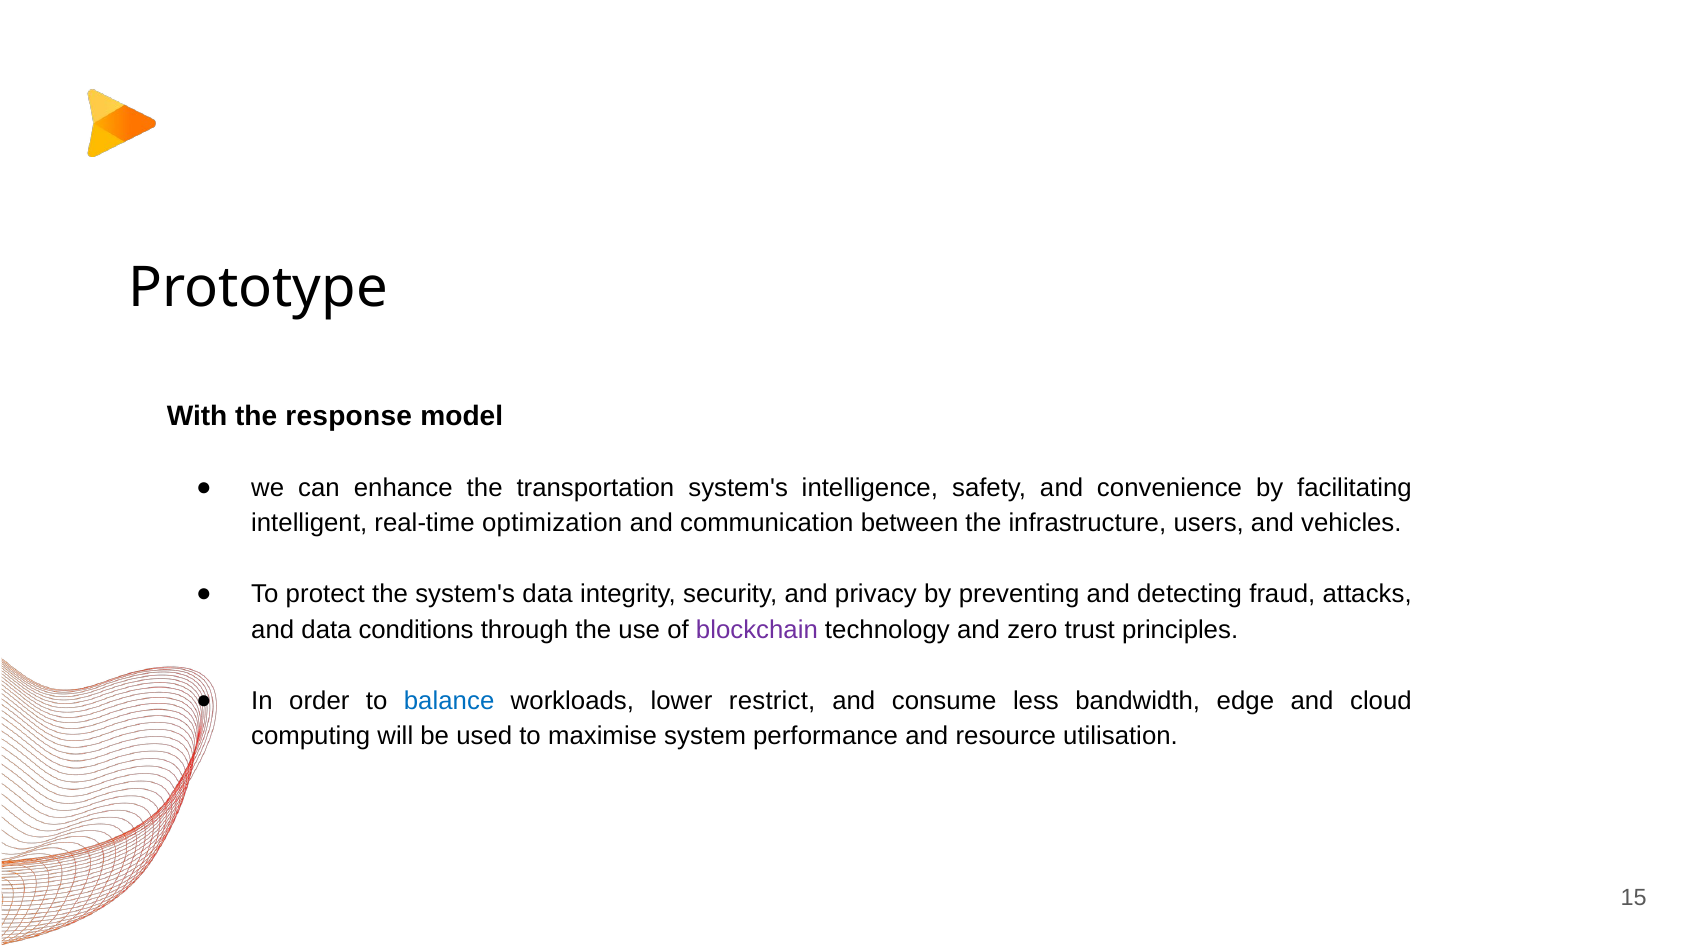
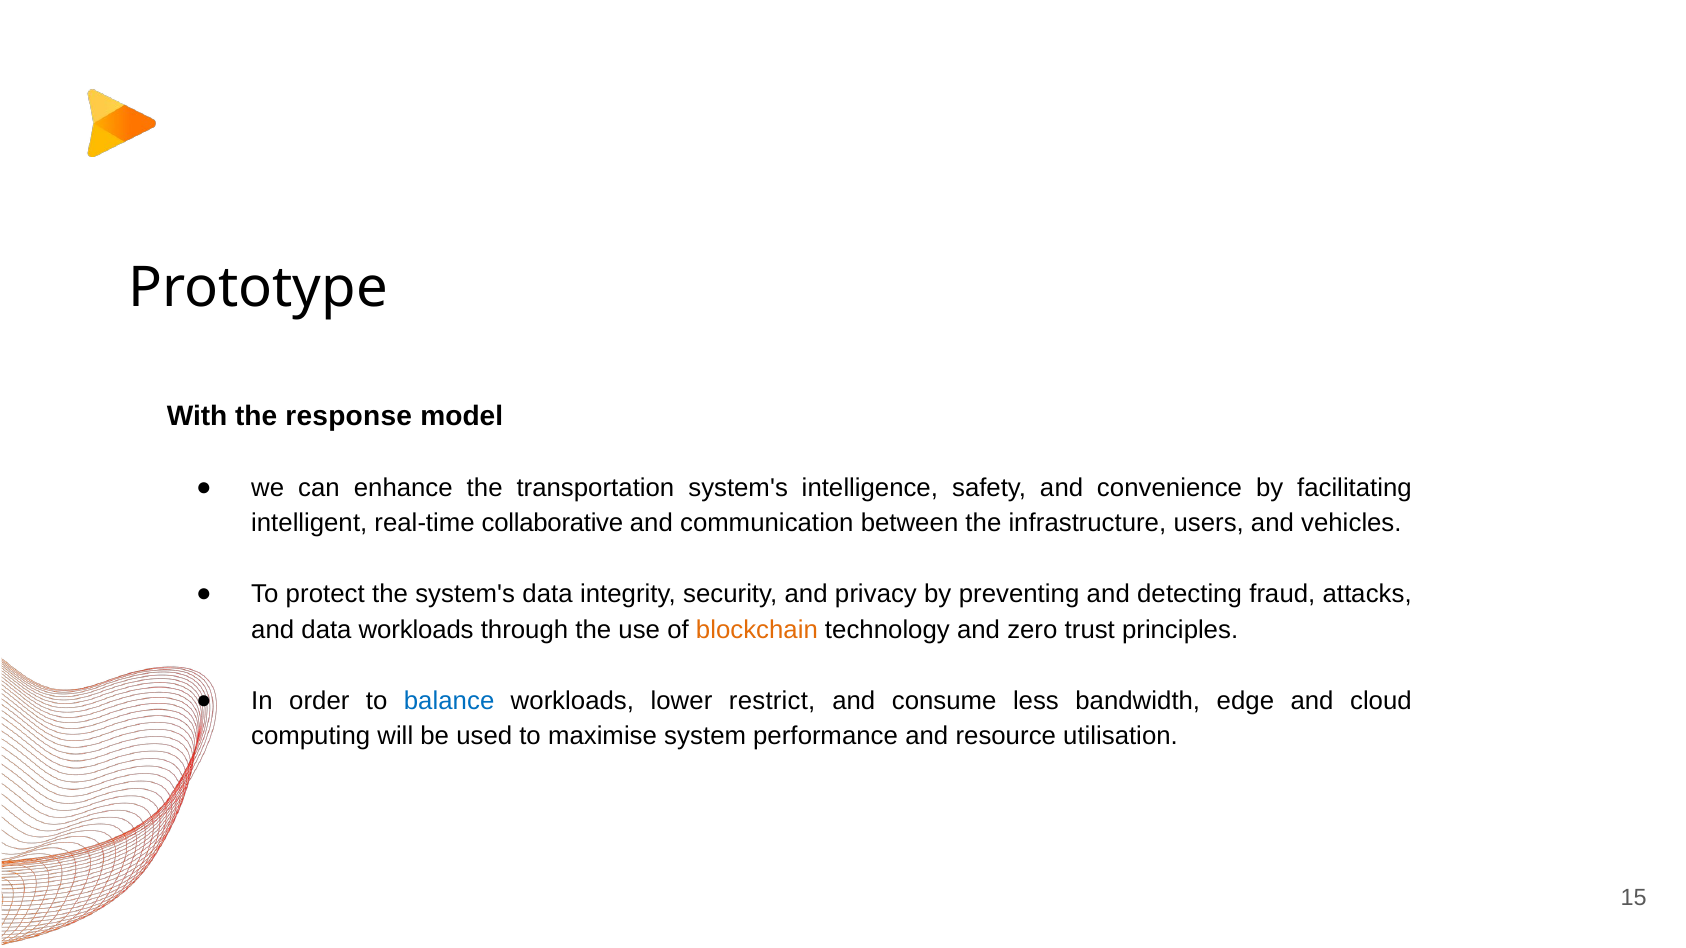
optimization: optimization -> collaborative (552, 524)
data conditions: conditions -> workloads (416, 630)
blockchain colour: purple -> orange (757, 630)
